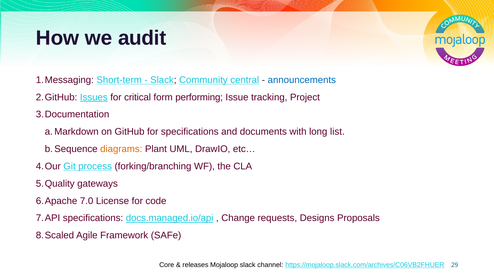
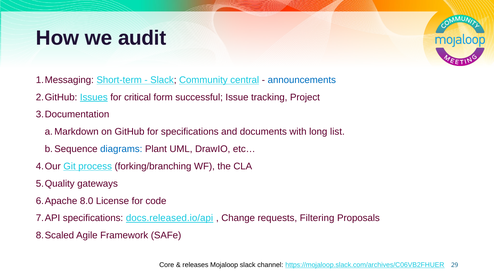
performing: performing -> successful (199, 97)
diagrams colour: orange -> blue (121, 149)
7.0: 7.0 -> 8.0 (87, 201)
docs.managed.io/api: docs.managed.io/api -> docs.released.io/api (170, 218)
Designs: Designs -> Filtering (317, 218)
